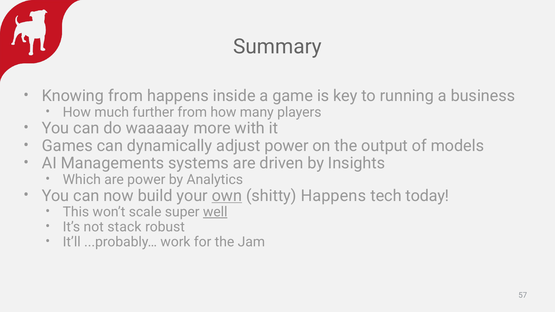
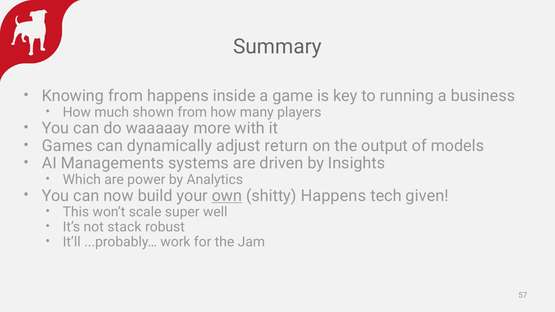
further: further -> shown (153, 112)
adjust power: power -> return (286, 146)
today: today -> given (427, 196)
well underline: present -> none (215, 212)
